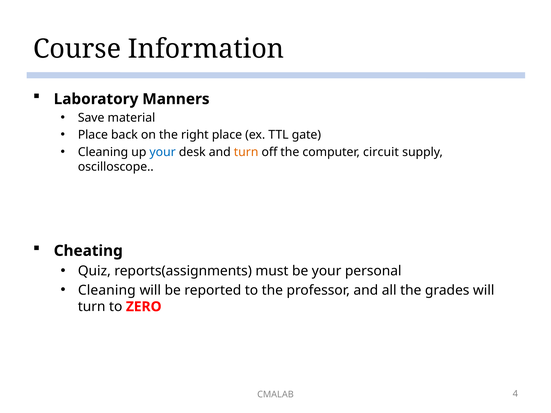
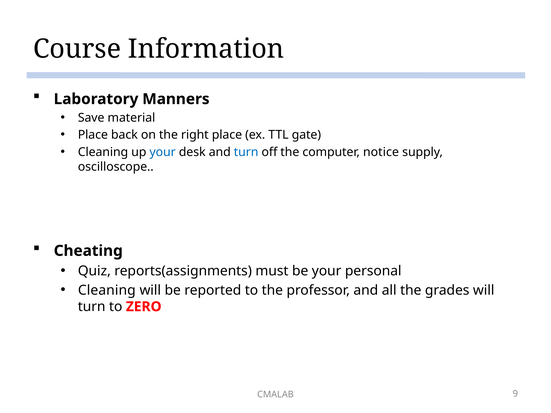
turn colour: orange -> blue (246, 152)
circuit: circuit -> notice (381, 152)
4: 4 -> 9 (515, 394)
